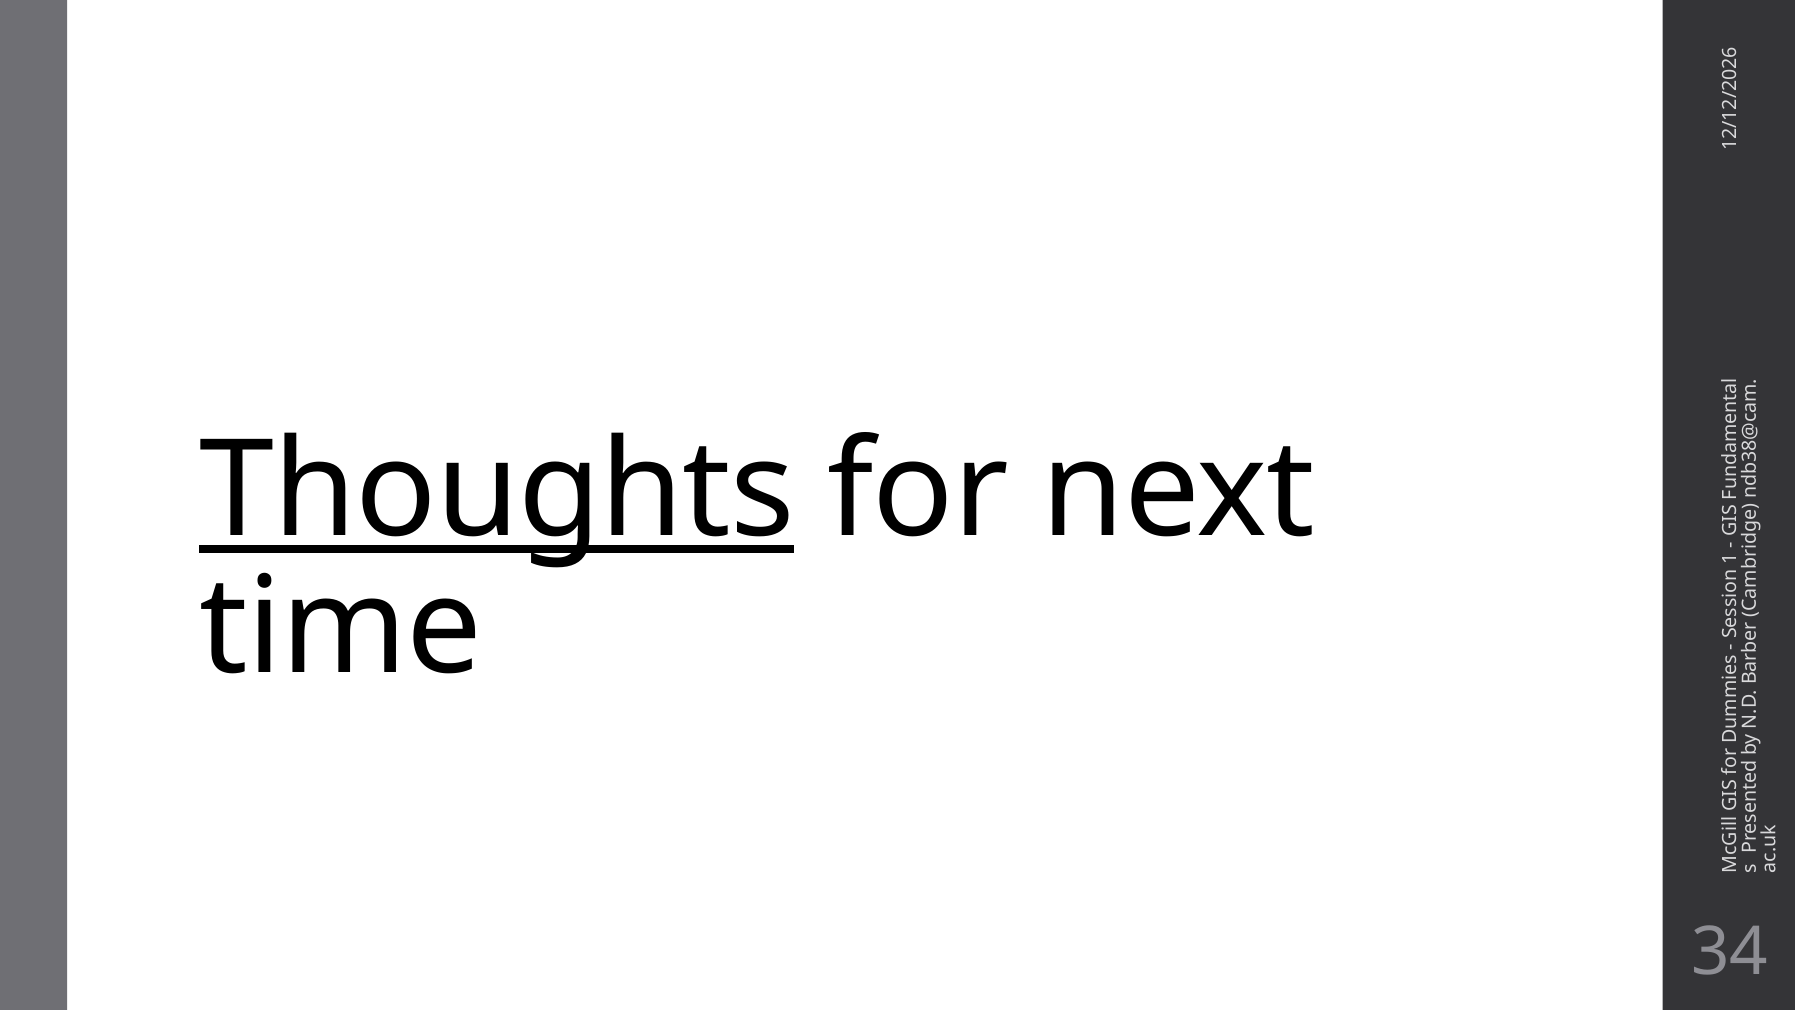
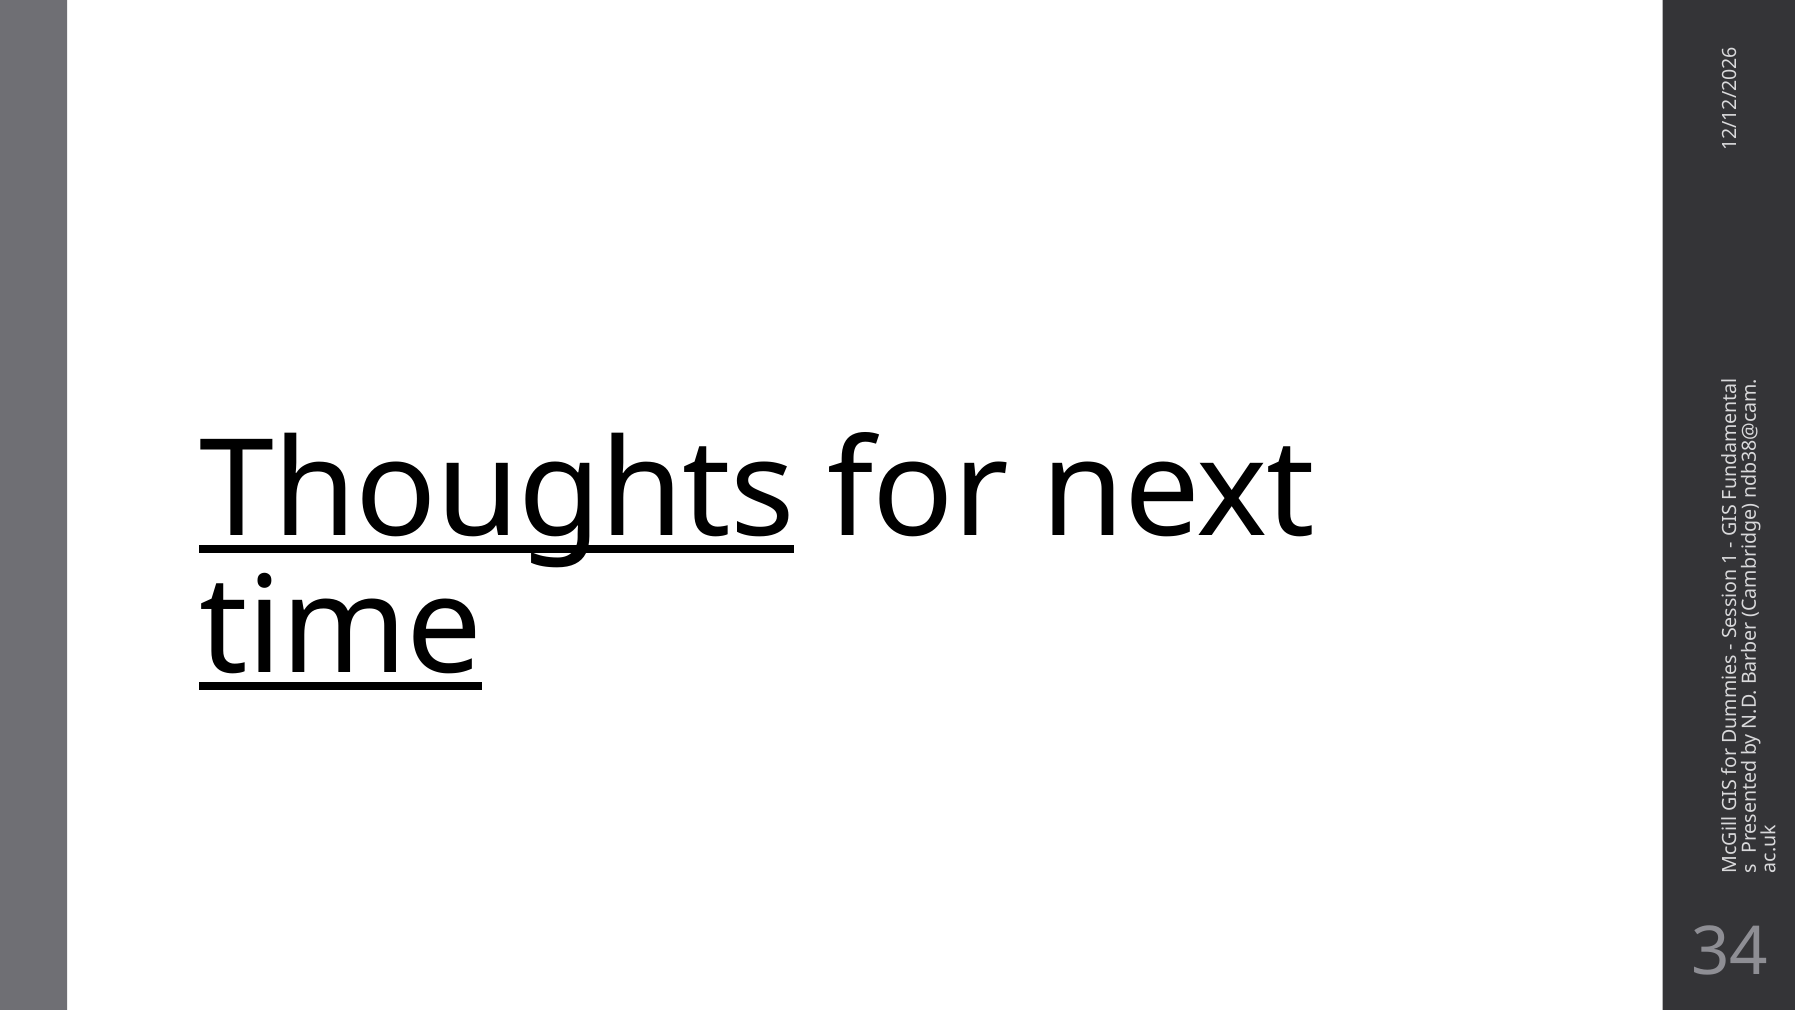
time underline: none -> present (341, 628)
